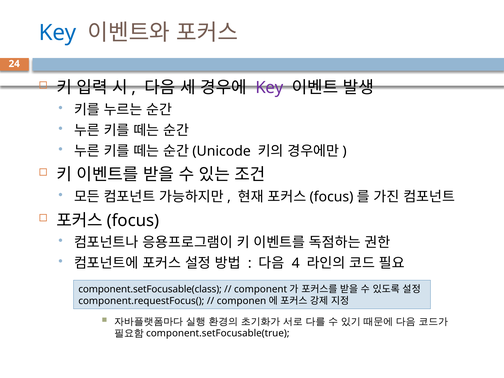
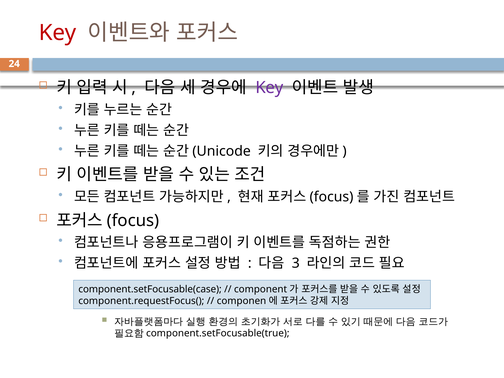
Key colour: blue -> red (58, 33)
4: 4 -> 3 (296, 263)
component.setFocusable(class: component.setFocusable(class -> component.setFocusable(case (150, 289)
